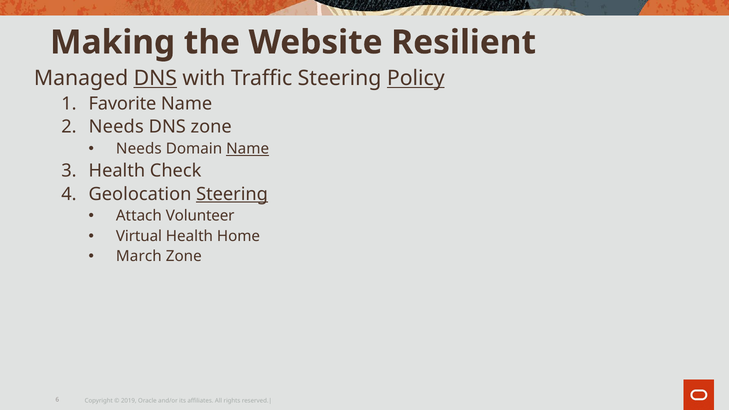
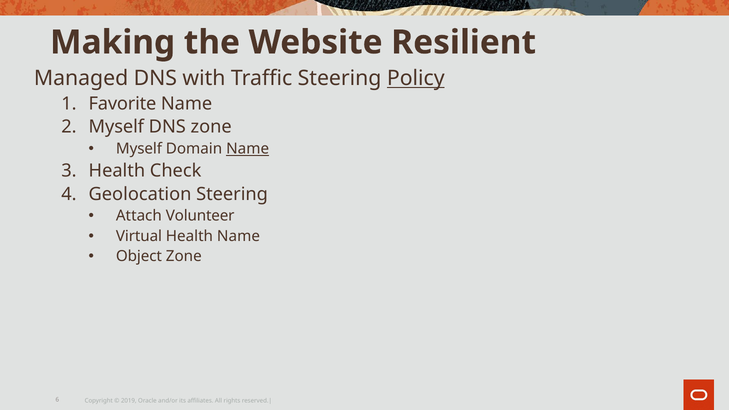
DNS underline: present -> none (155, 78)
Needs: Needs -> Myself (116, 127)
Needs: Needs -> Myself (139, 149)
Steering underline: present -> none (232, 194)
Health Home: Home -> Name (238, 236)
March: March -> Object (139, 256)
